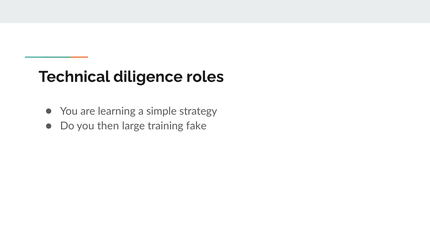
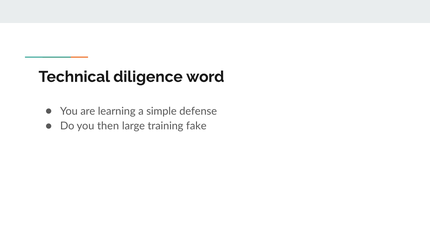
roles: roles -> word (205, 77)
strategy: strategy -> defense (198, 111)
